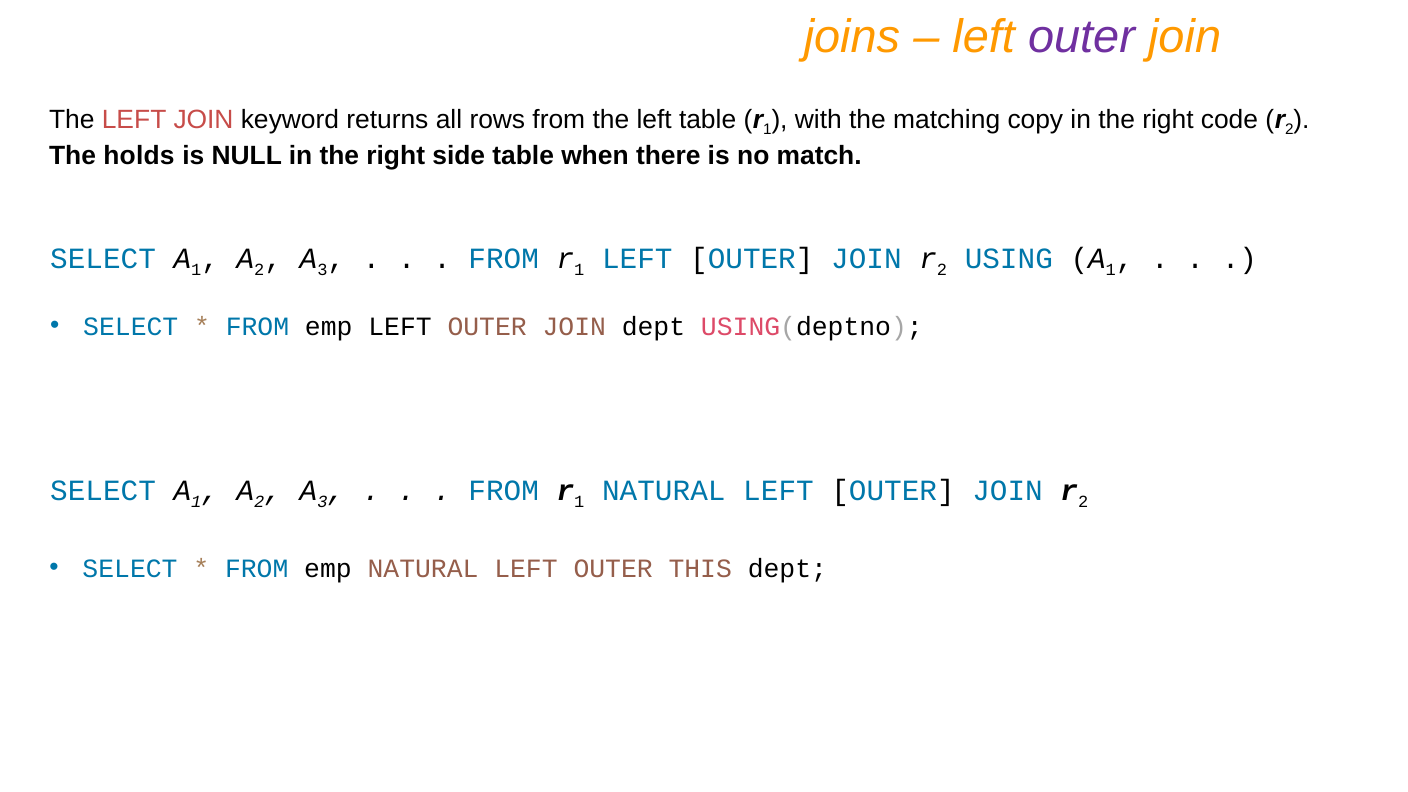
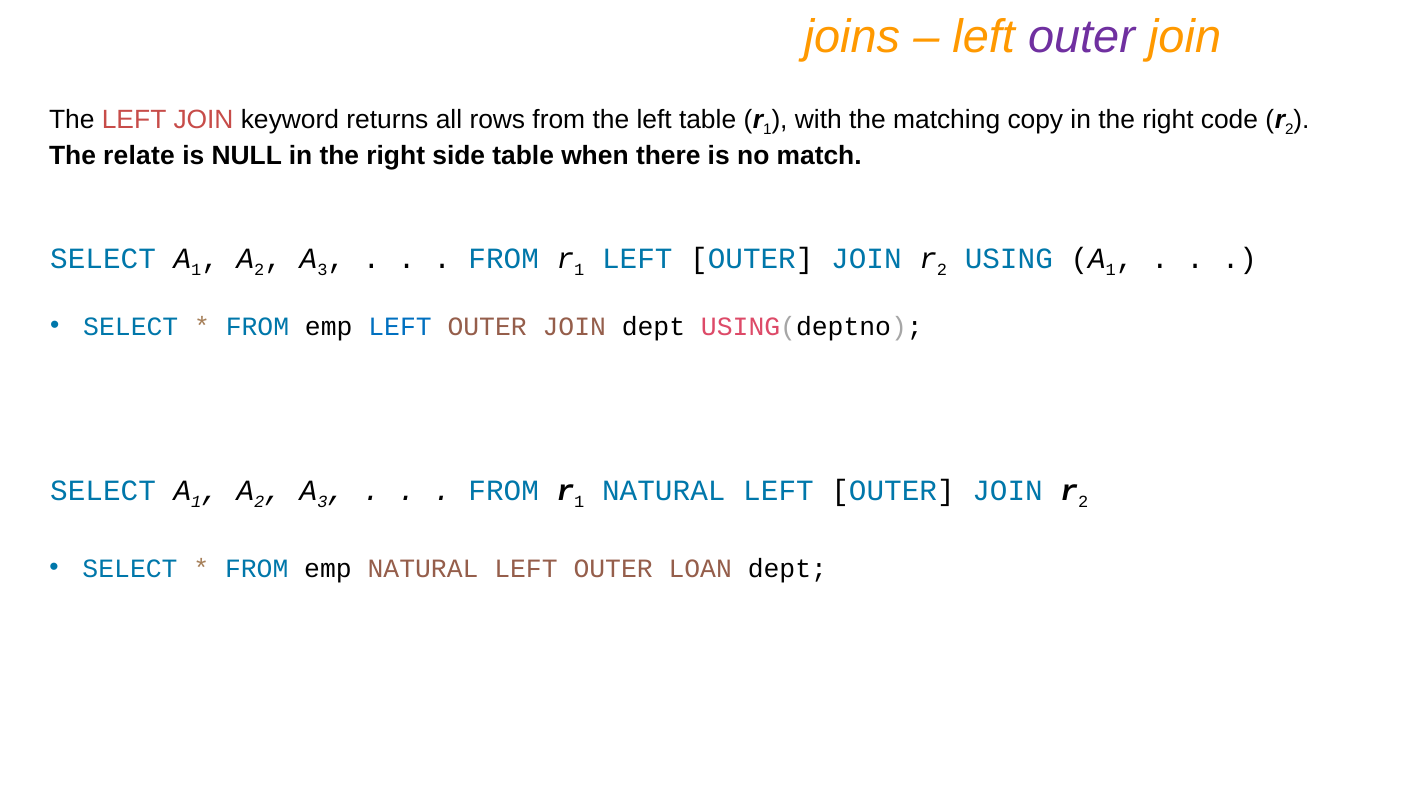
holds: holds -> relate (139, 156)
LEFT colour: black -> blue (400, 326)
THIS: THIS -> LOAN (700, 569)
